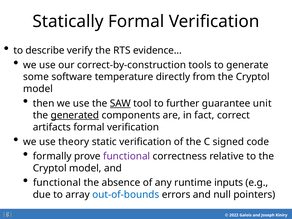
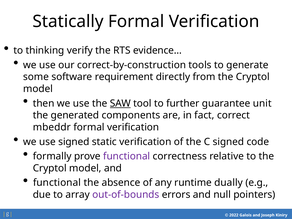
describe: describe -> thinking (45, 50)
temperature: temperature -> requirement (124, 77)
generated underline: present -> none (75, 115)
artifacts: artifacts -> mbeddr (52, 127)
use theory: theory -> signed (74, 142)
inputs: inputs -> dually (229, 183)
out-of-bounds colour: blue -> purple (126, 195)
